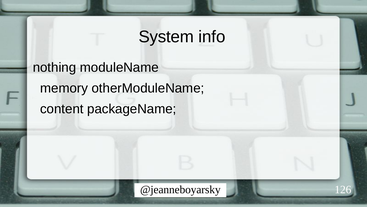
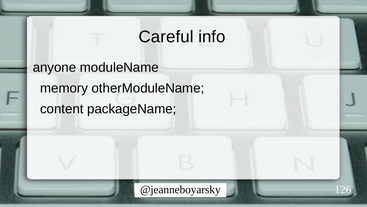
System: System -> Careful (166, 37)
nothing: nothing -> anyone (54, 67)
